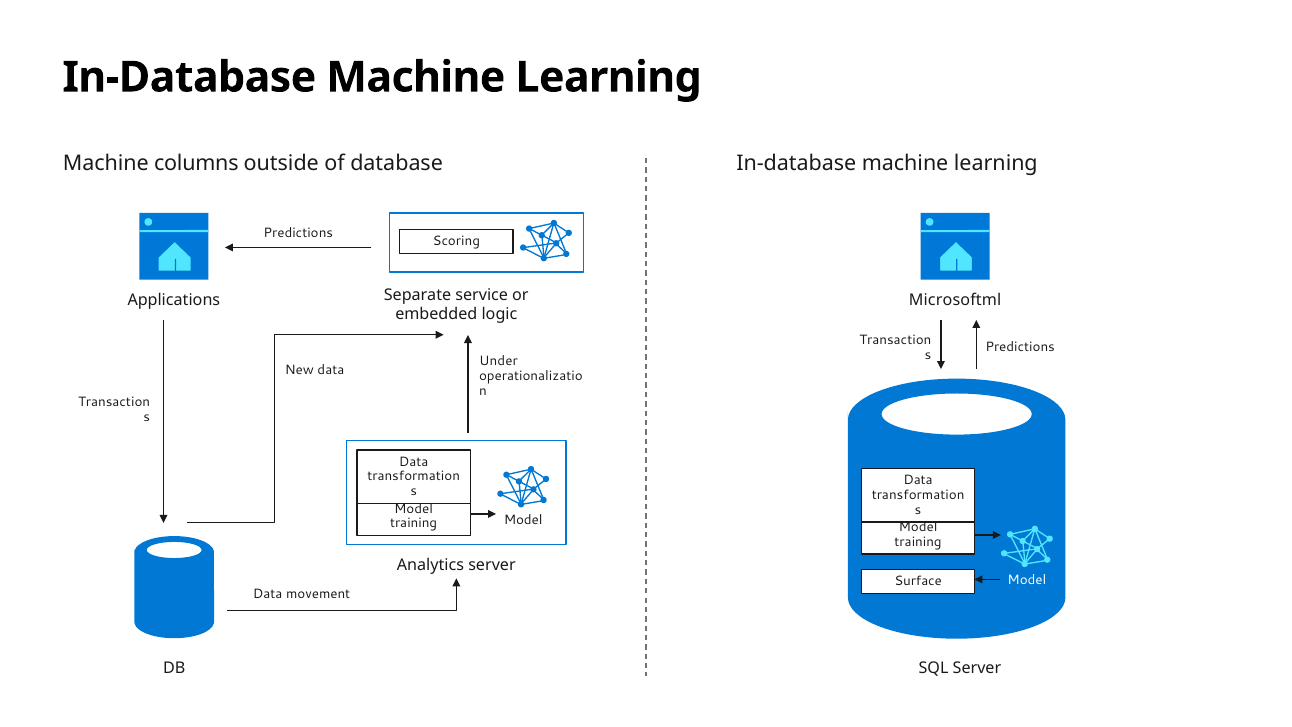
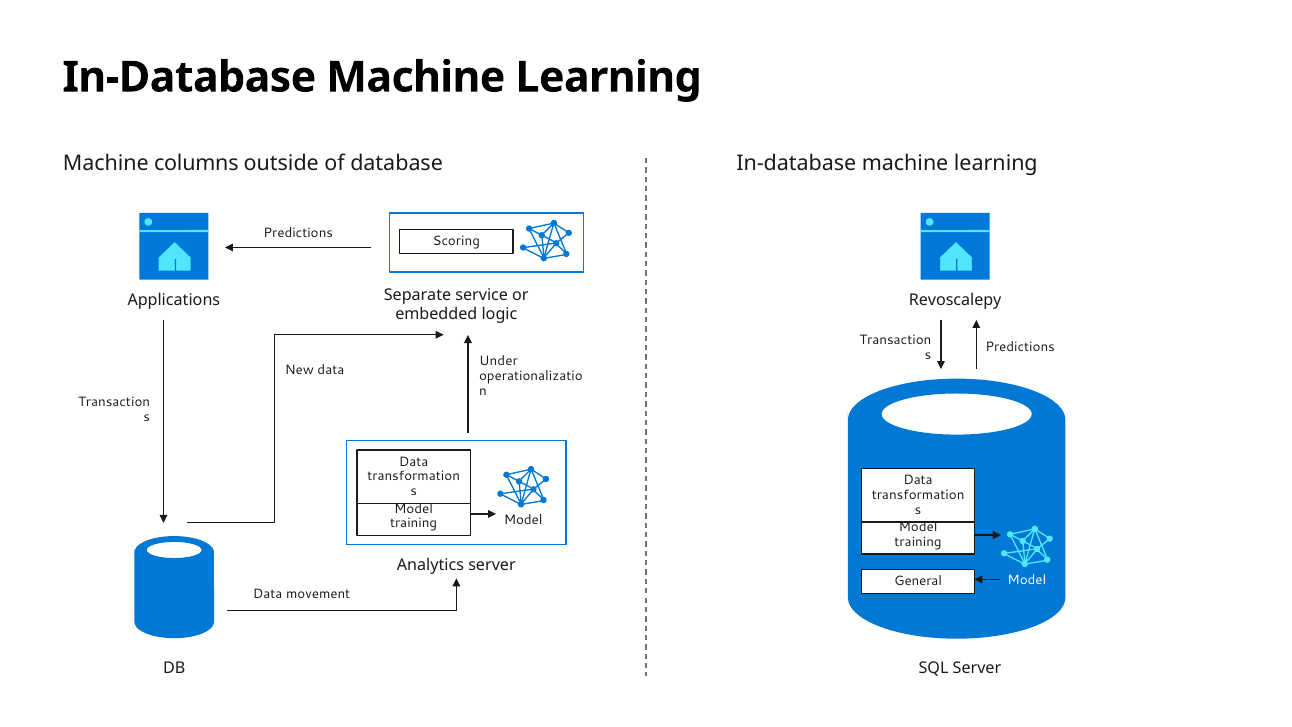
Microsoftml: Microsoftml -> Revoscalepy (955, 300)
Surface: Surface -> General (918, 581)
